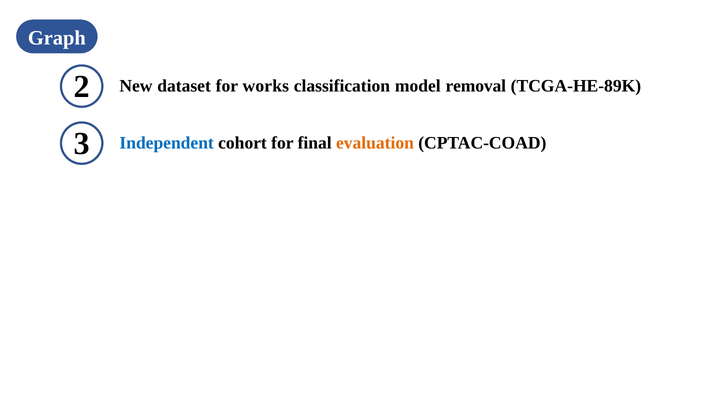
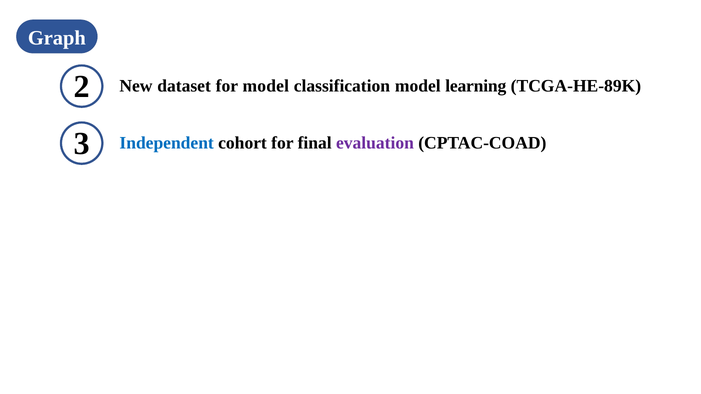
for works: works -> model (266, 86)
removal: removal -> learning (476, 86)
evaluation colour: orange -> purple (375, 143)
